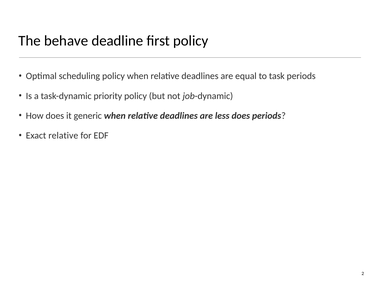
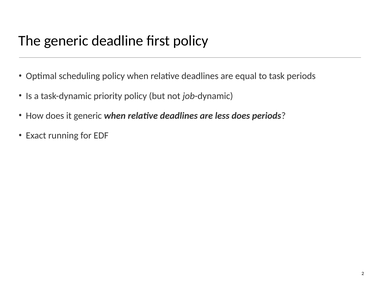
The behave: behave -> generic (66, 41)
Exact relative: relative -> running (63, 136)
